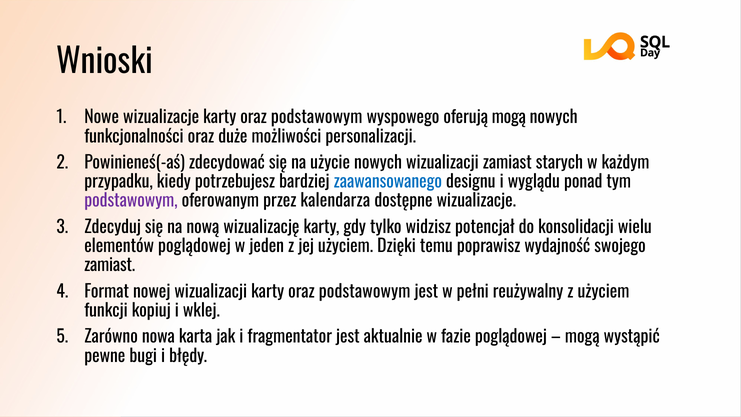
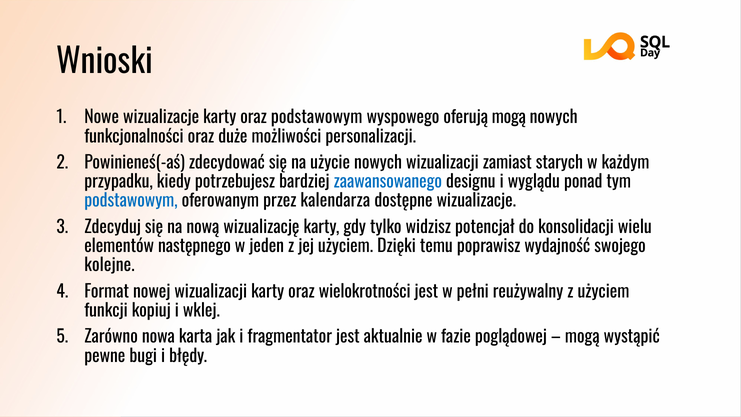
podstawowym colour: purple -> blue (131, 201)
elementów poglądowej: poglądowej -> następnego (194, 246)
zamiast: zamiast -> kolejne (109, 265)
wizualizacji karty oraz podstawowym: podstawowym -> wielokrotności (365, 292)
